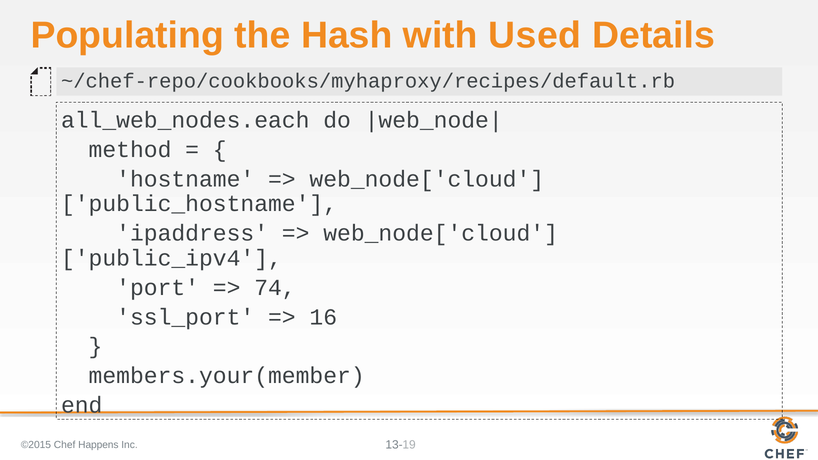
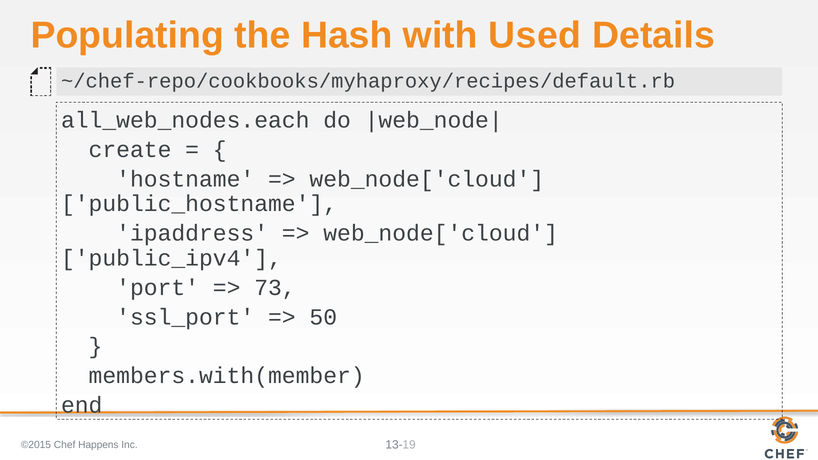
method: method -> create (130, 150)
74: 74 -> 73 (275, 288)
16: 16 -> 50 (323, 317)
members.your(member: members.your(member -> members.with(member (227, 376)
